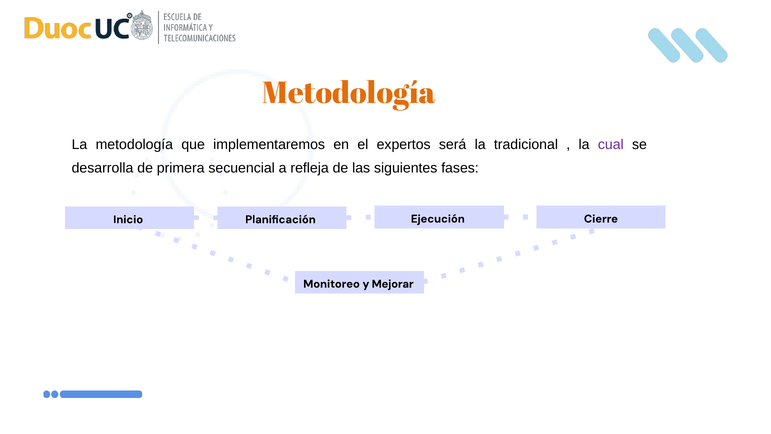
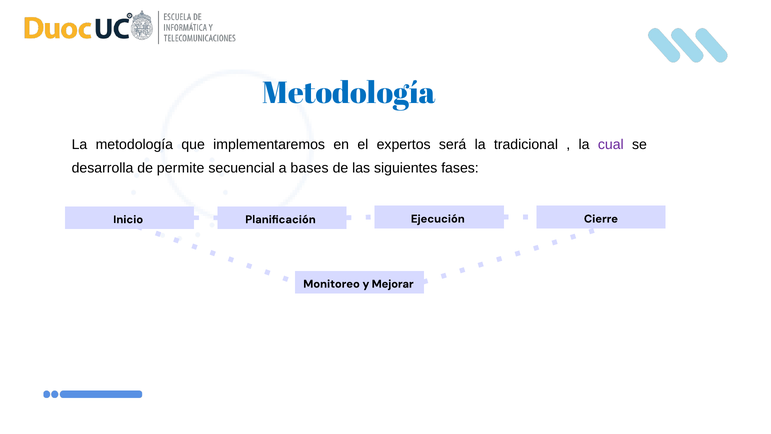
Metodología colour: orange -> blue (349, 93)
primera: primera -> permite (181, 168)
refleja: refleja -> bases (310, 168)
